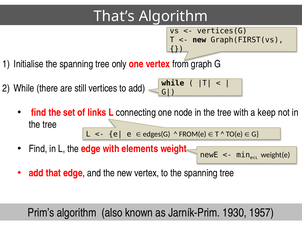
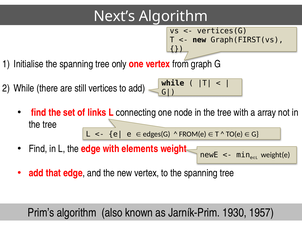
That’s: That’s -> Next’s (114, 16)
keep: keep -> array (267, 112)
